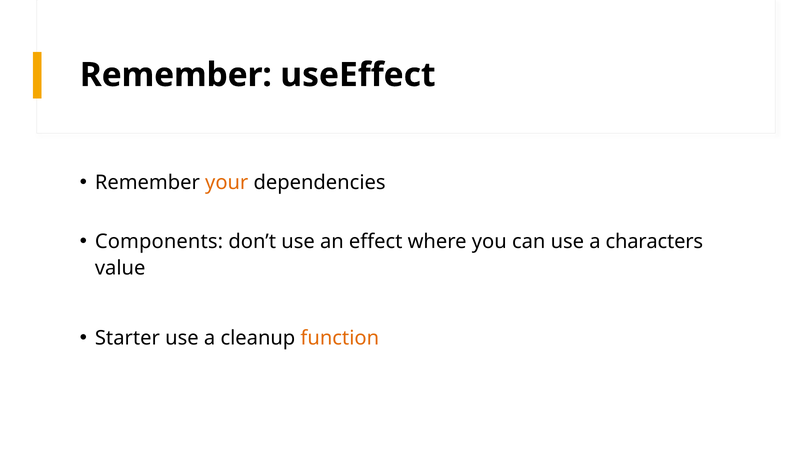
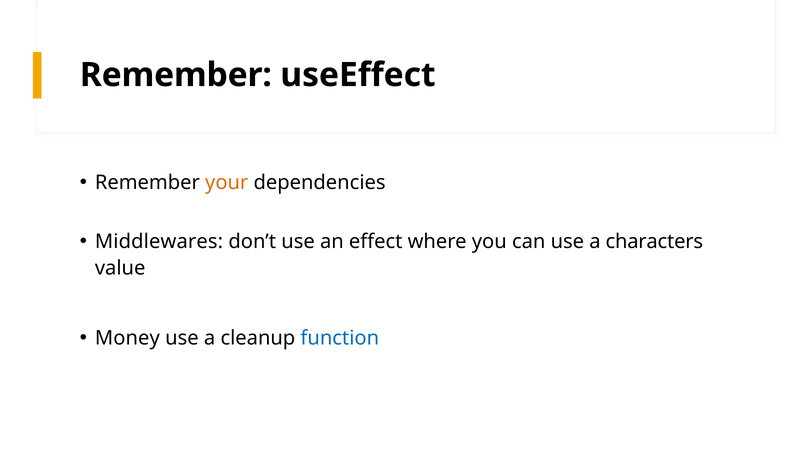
Components: Components -> Middlewares (159, 242)
Starter: Starter -> Money (127, 338)
function colour: orange -> blue (340, 338)
